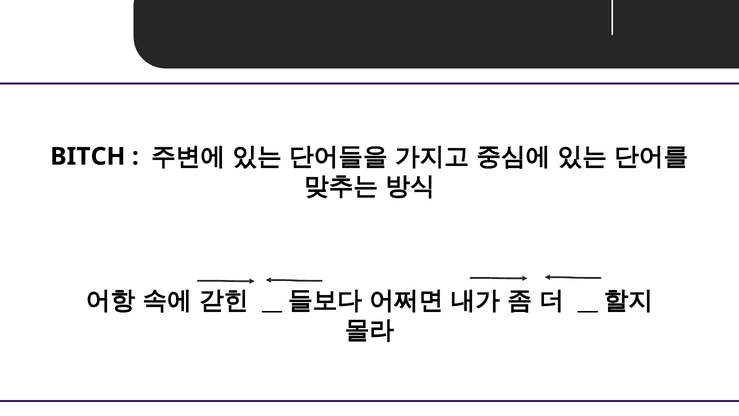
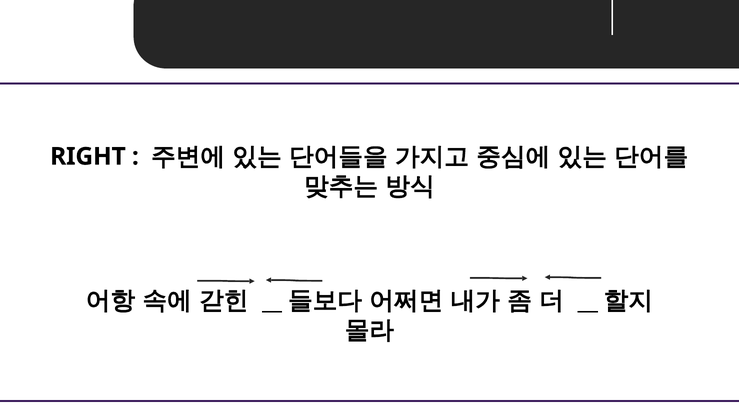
BITCH: BITCH -> RIGHT (88, 156)
